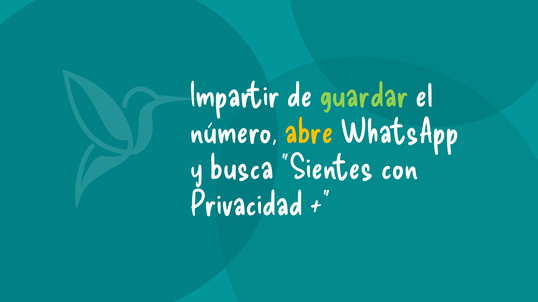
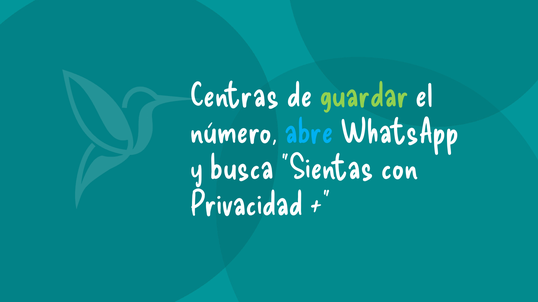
Impartir: Impartir -> Centras (235, 96)
abre colour: yellow -> light blue (309, 132)
Sientes: Sientes -> Sientas (327, 169)
